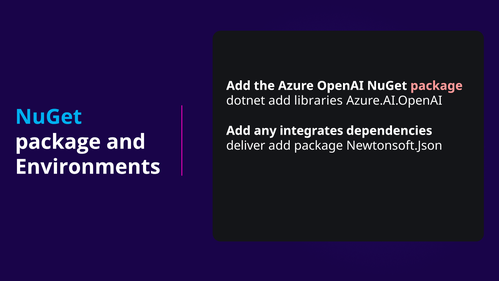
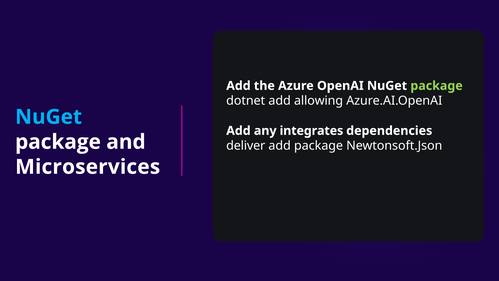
package colour: pink -> light green (437, 86)
libraries: libraries -> allowing (319, 101)
Environments: Environments -> Microservices (88, 167)
